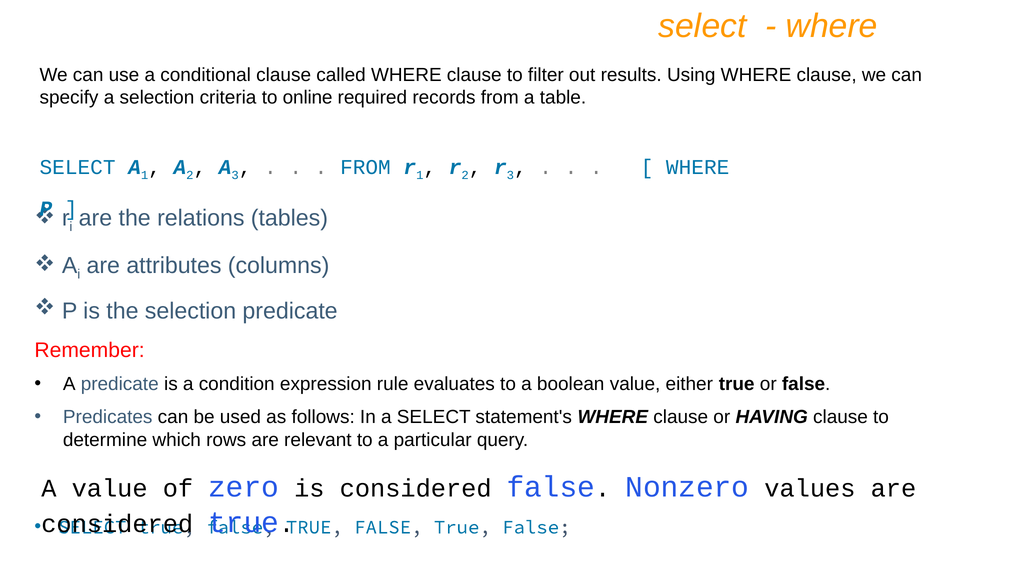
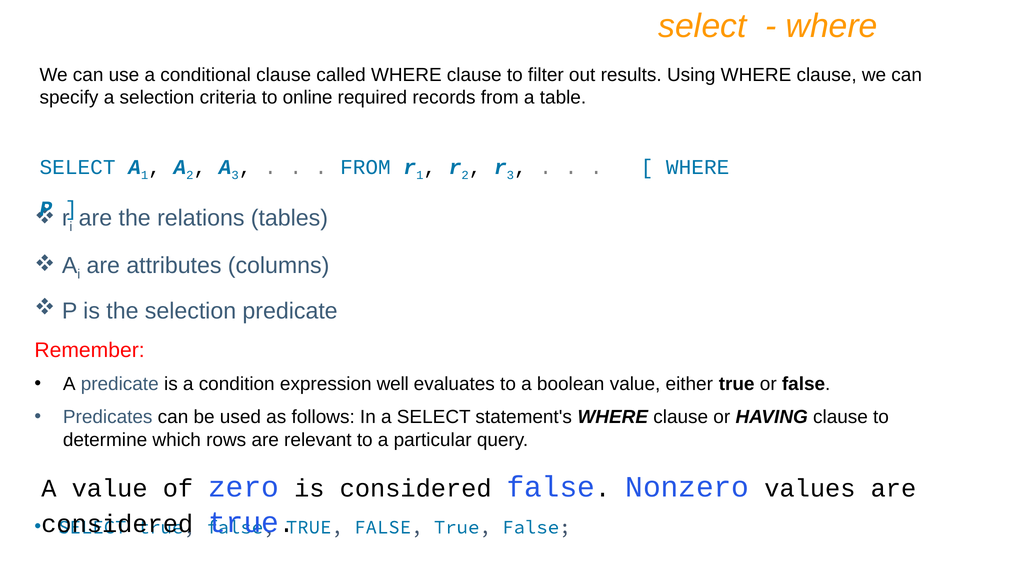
rule: rule -> well (393, 384)
